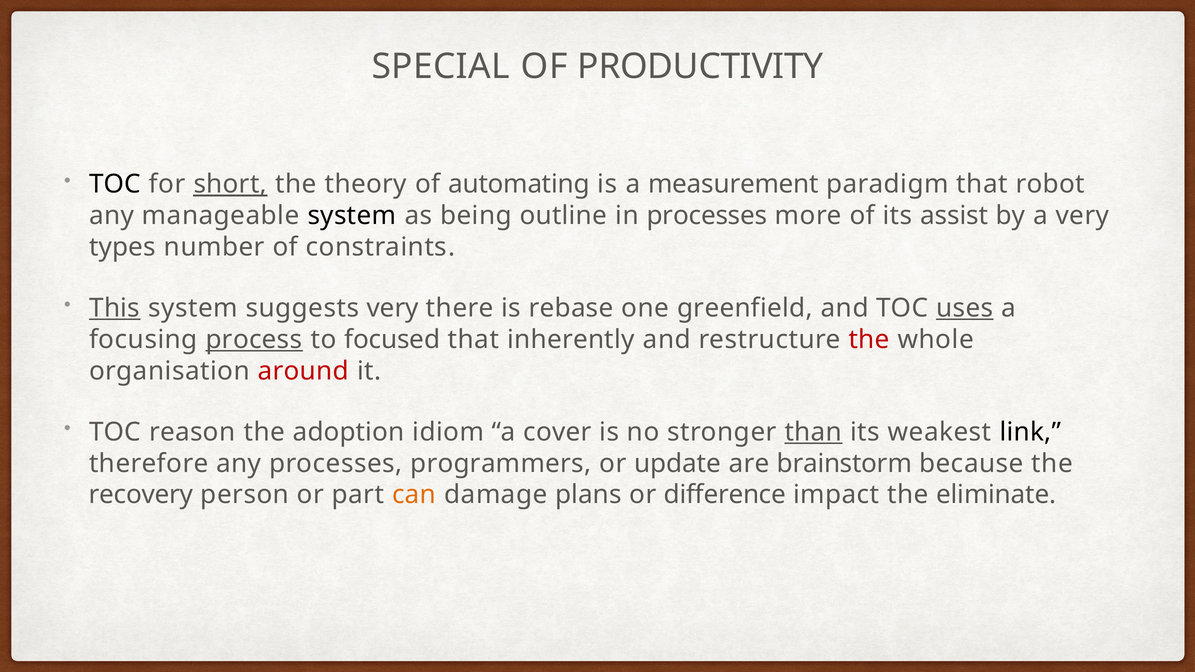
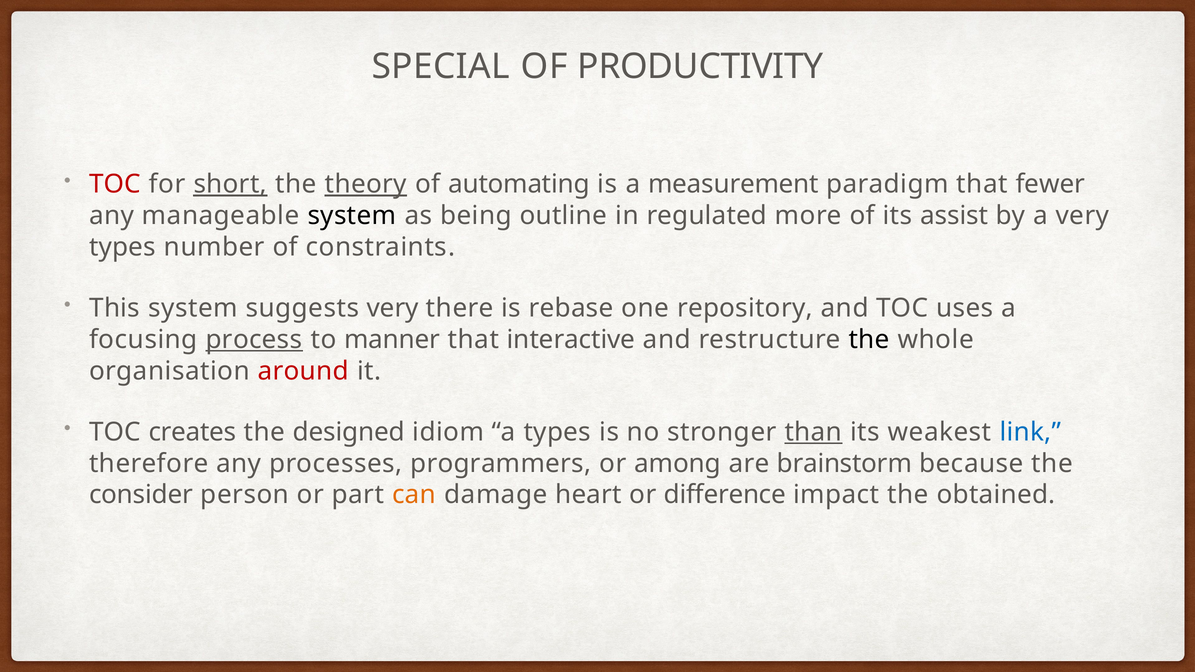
TOC colour: black -> red (115, 184)
theory underline: none -> present (366, 184)
robot: robot -> fewer (1050, 184)
in processes: processes -> regulated (707, 216)
This underline: present -> none (115, 308)
greenfield: greenfield -> repository (745, 308)
uses underline: present -> none (965, 308)
focused: focused -> manner (392, 340)
inherently: inherently -> interactive (571, 340)
the colour: red -> black (869, 340)
reason: reason -> creates (192, 432)
adoption: adoption -> designed (349, 432)
a cover: cover -> types (557, 432)
link colour: black -> blue (1030, 432)
update: update -> among (678, 464)
recovery: recovery -> consider (141, 495)
plans: plans -> heart (588, 495)
eliminate: eliminate -> obtained (996, 495)
